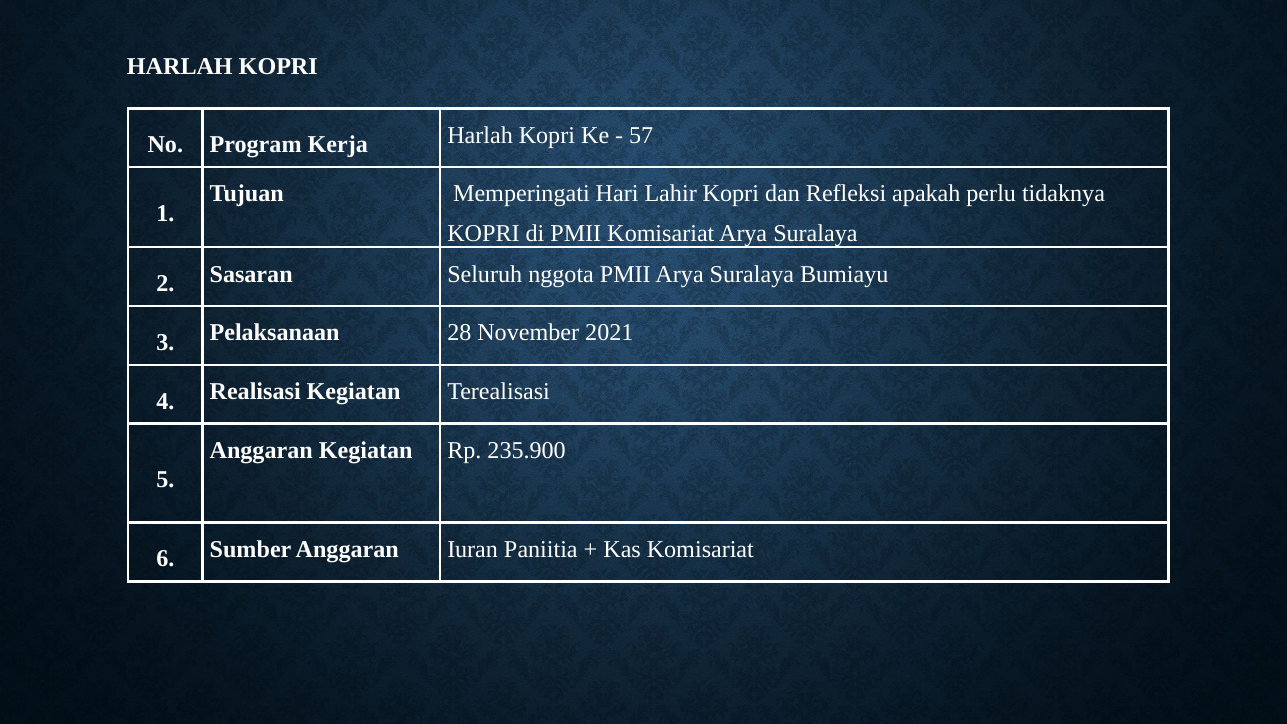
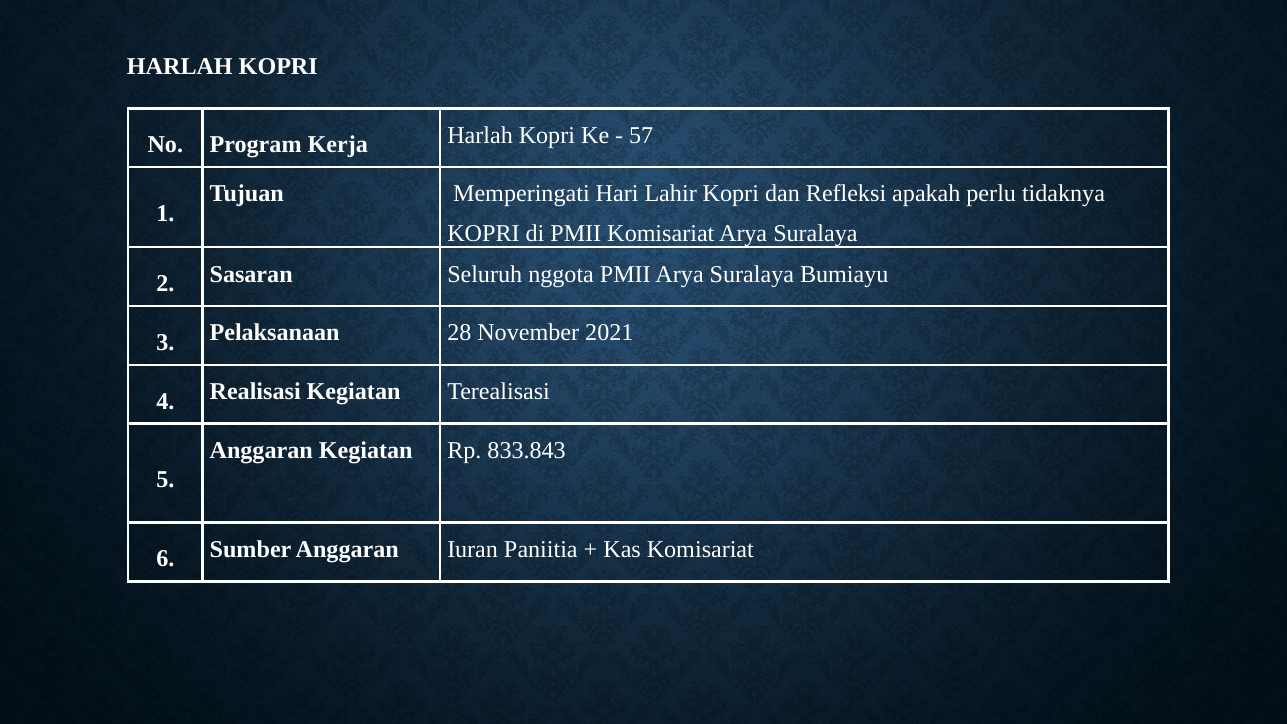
235.900: 235.900 -> 833.843 (527, 451)
